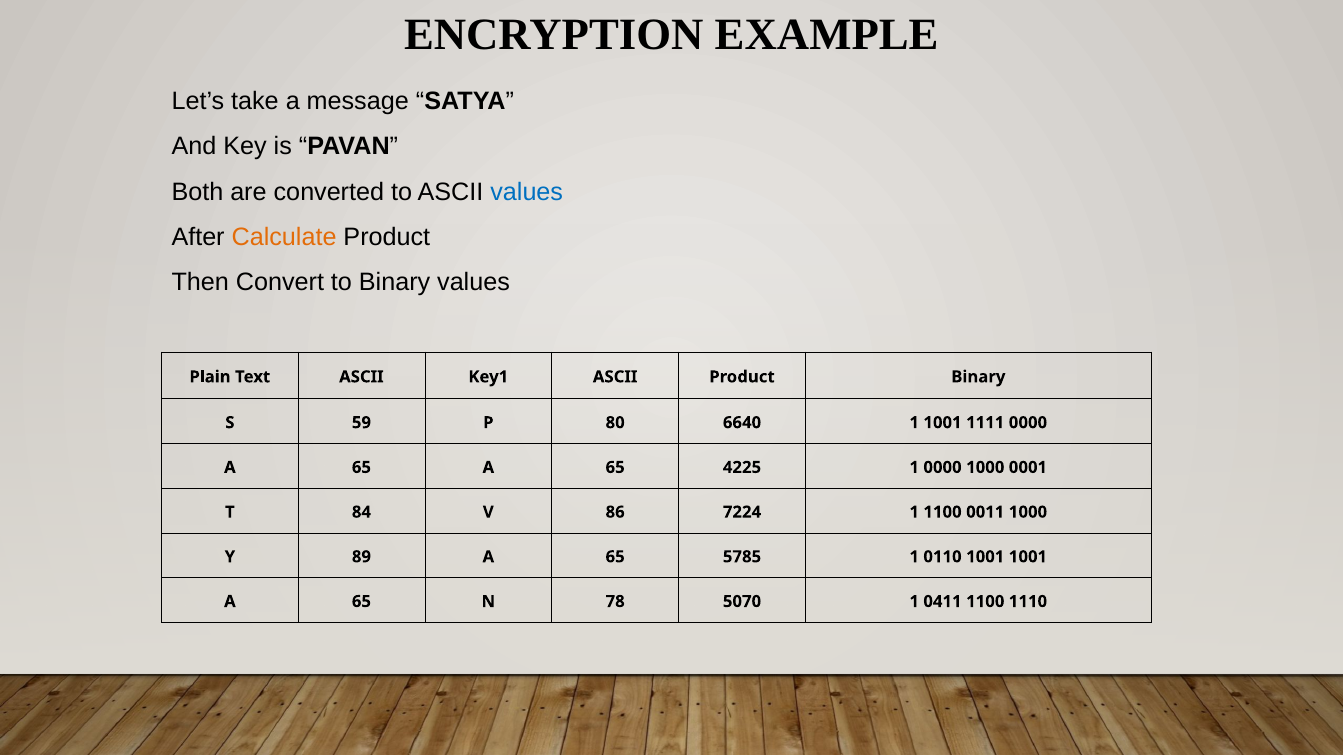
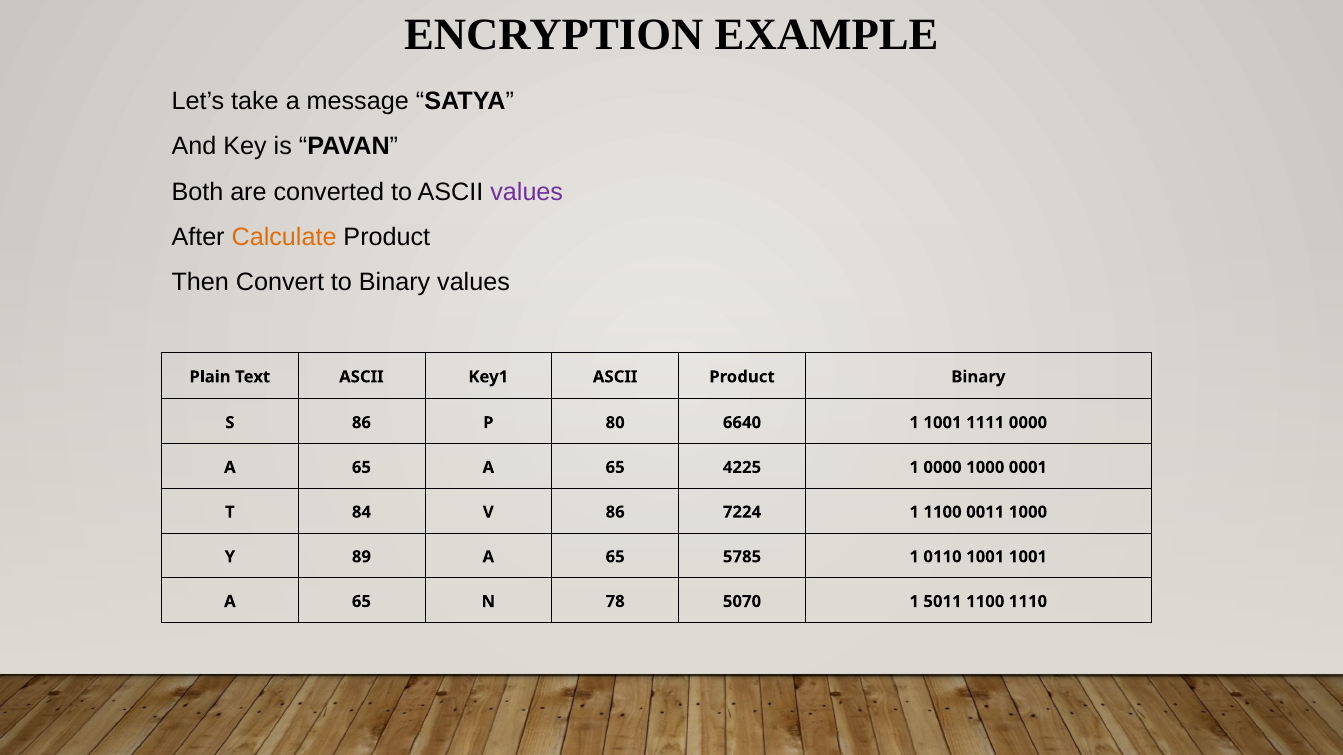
values colour: blue -> purple (527, 192)
S 59: 59 -> 86 (361, 423)
0411: 0411 -> 5011 (943, 602)
